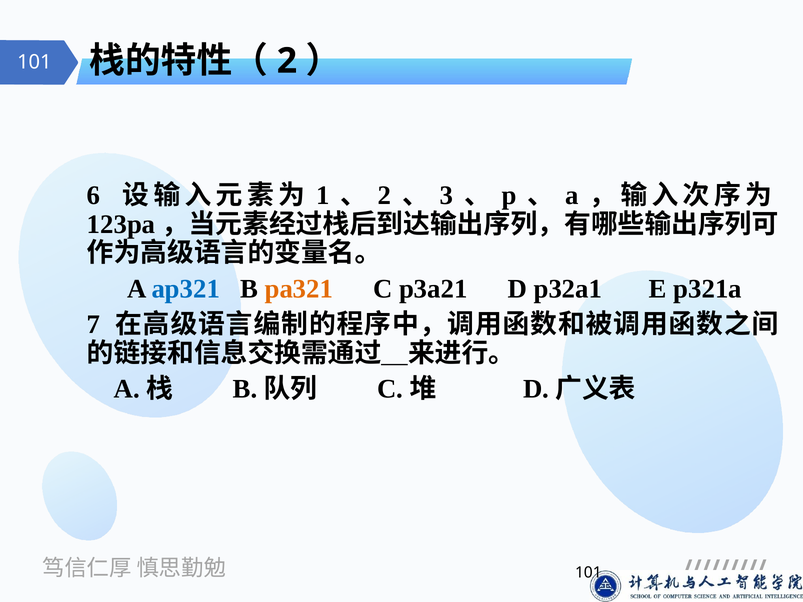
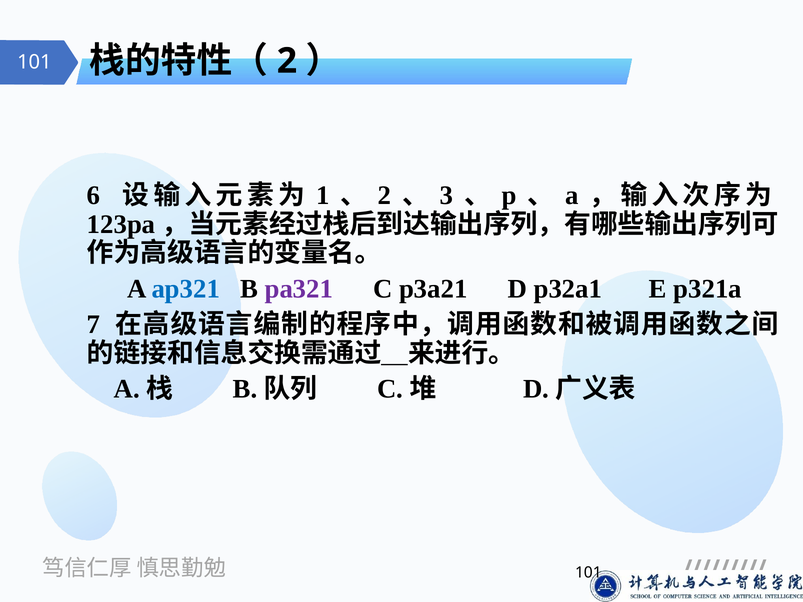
pa321 colour: orange -> purple (299, 289)
